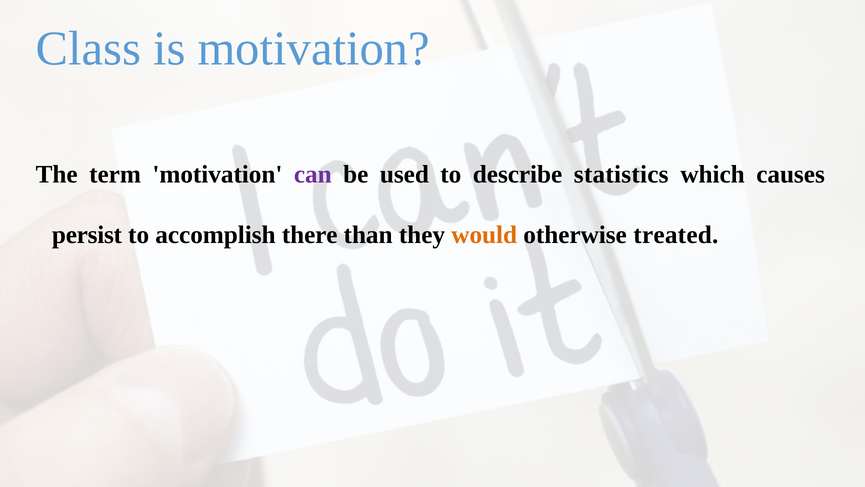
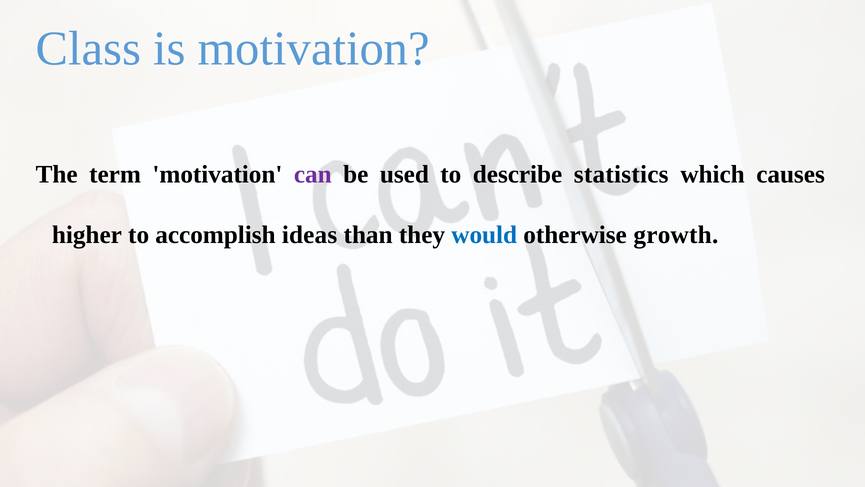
persist: persist -> higher (87, 235)
there: there -> ideas (310, 235)
would colour: orange -> blue (484, 235)
treated: treated -> growth (676, 235)
